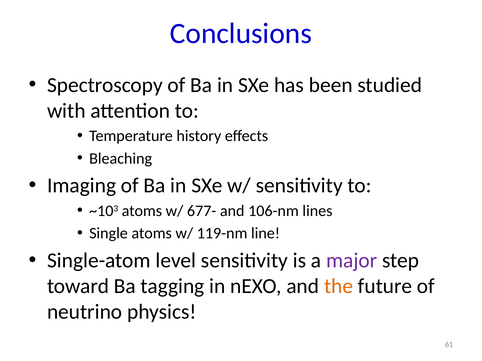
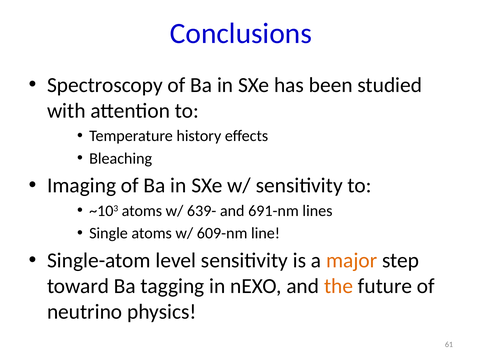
677-: 677- -> 639- (202, 211)
106-nm: 106-nm -> 691-nm (273, 211)
119-nm: 119-nm -> 609-nm (222, 234)
major colour: purple -> orange (352, 261)
